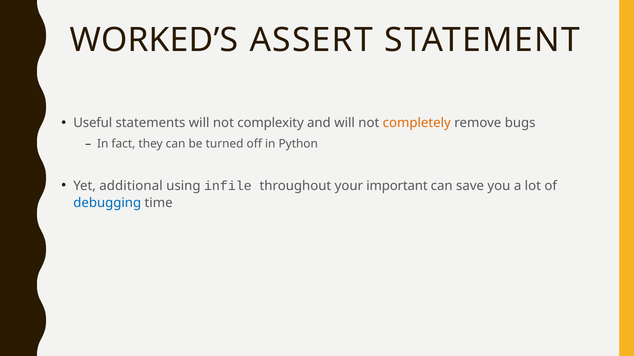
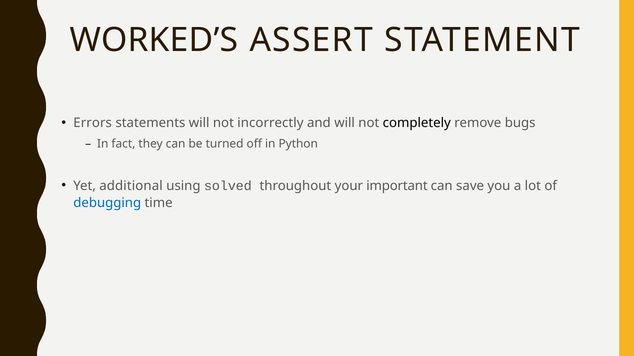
Useful: Useful -> Errors (93, 123)
complexity: complexity -> incorrectly (270, 123)
completely colour: orange -> black (417, 123)
infile: infile -> solved (228, 186)
